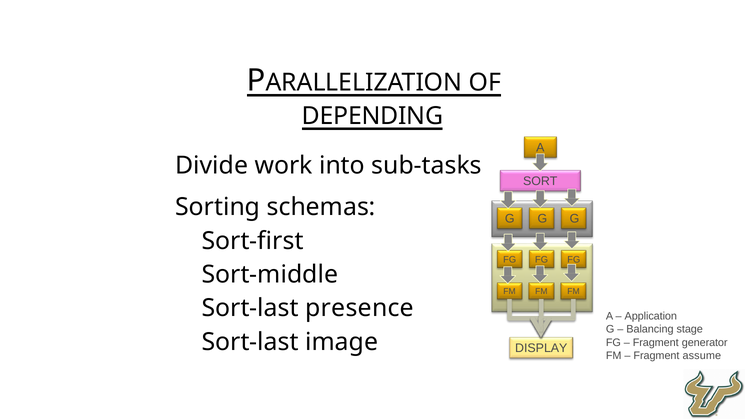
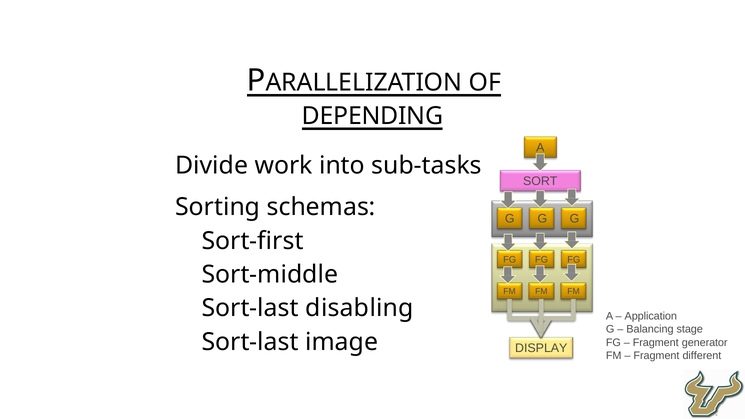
presence: presence -> disabling (360, 308)
assume: assume -> different (702, 356)
